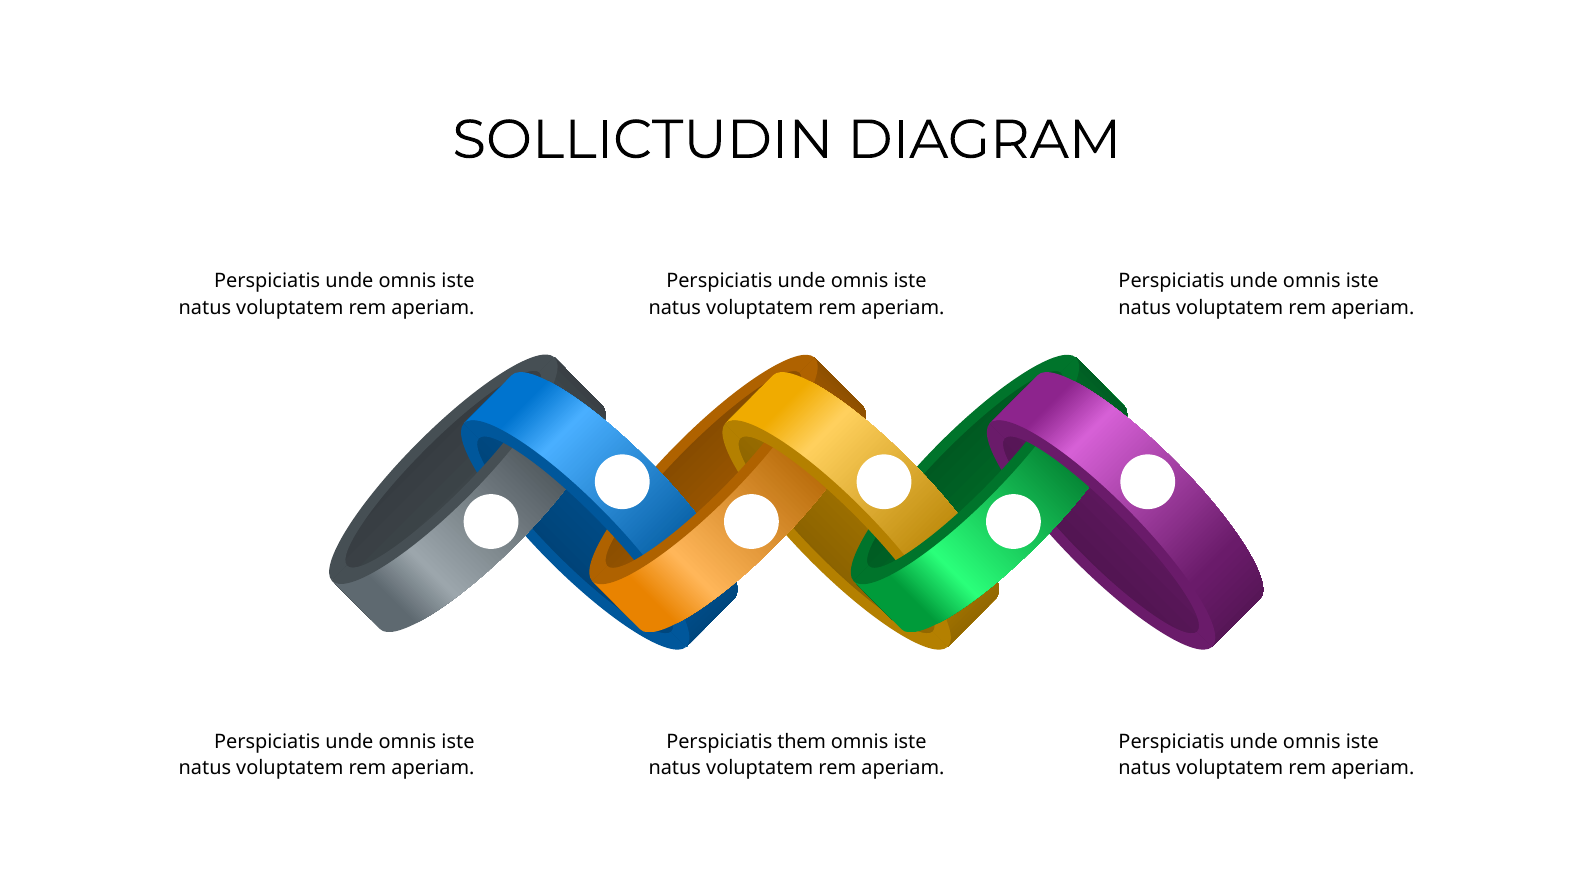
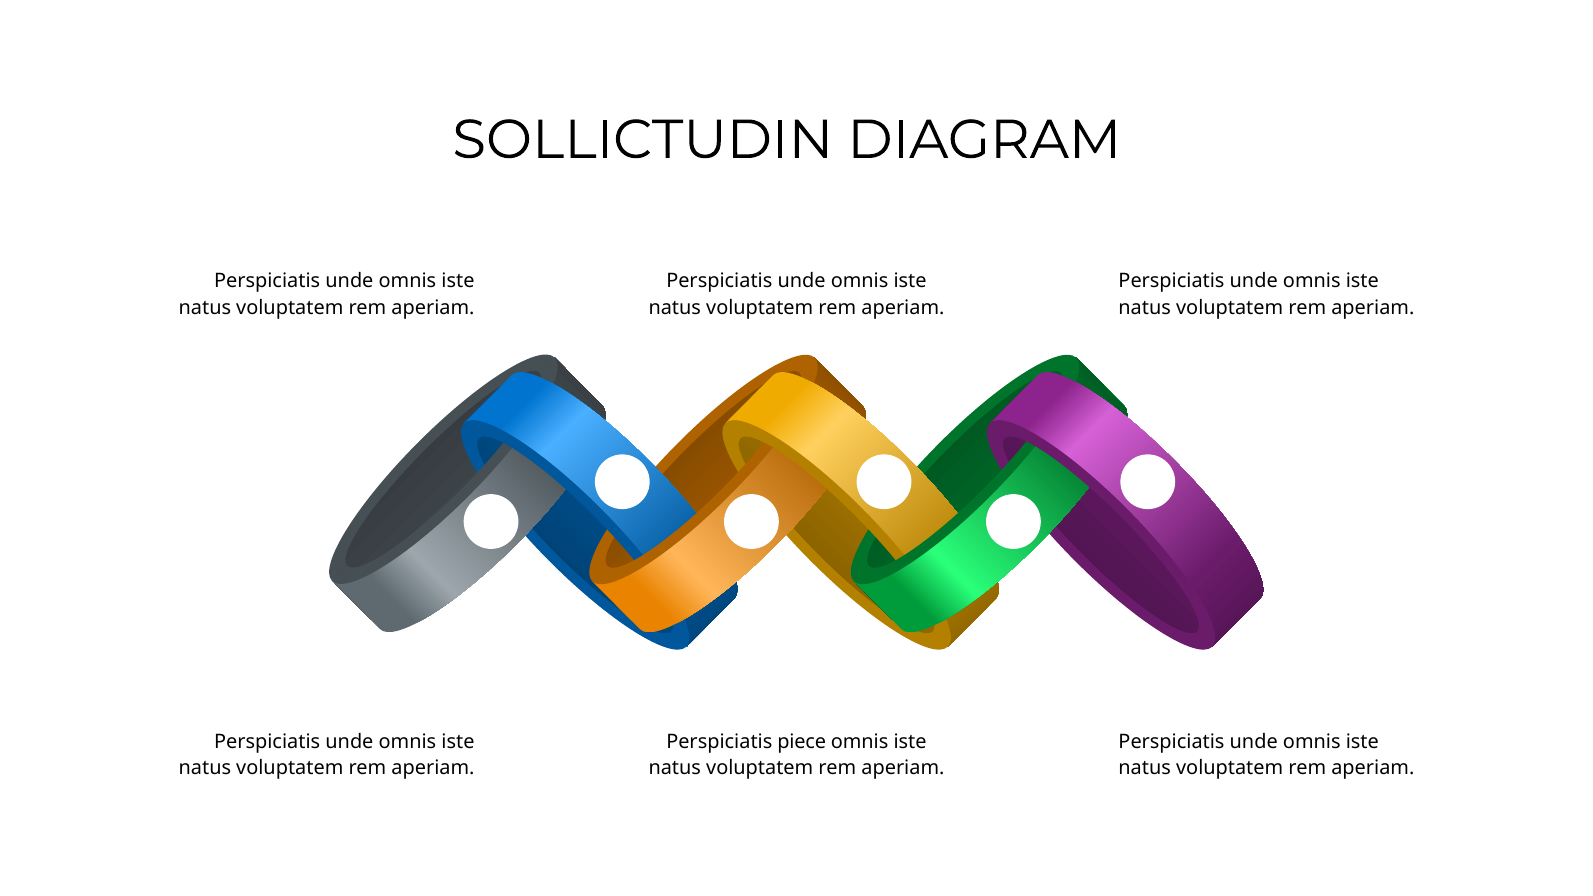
them: them -> piece (802, 742)
